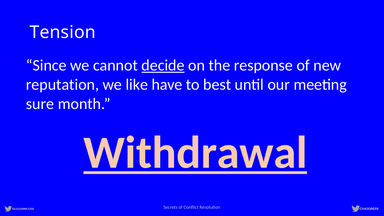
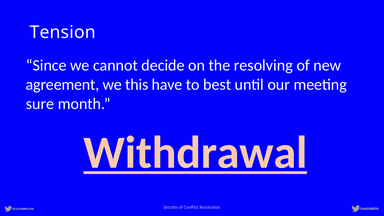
decide underline: present -> none (163, 65)
response: response -> resolving (263, 65)
reputation: reputation -> agreement (63, 85)
like: like -> this (137, 85)
